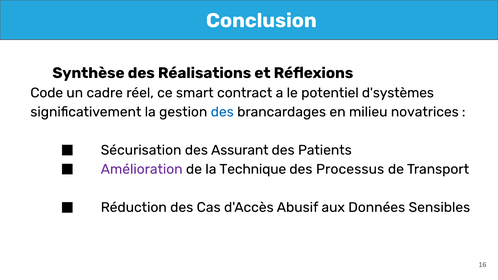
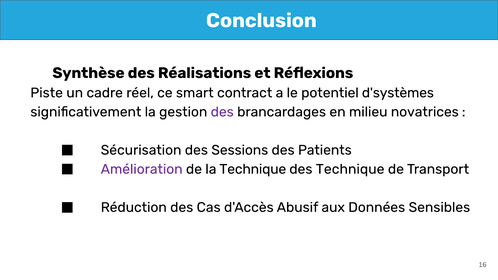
Code: Code -> Piste (47, 93)
des colour: blue -> purple (222, 112)
Assurant: Assurant -> Sessions (240, 150)
des Processus: Processus -> Technique (350, 169)
